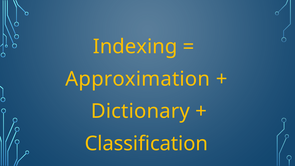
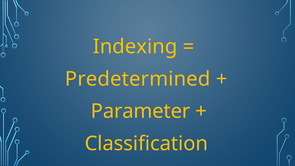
Approximation: Approximation -> Predetermined (138, 79)
Dictionary: Dictionary -> Parameter (141, 111)
